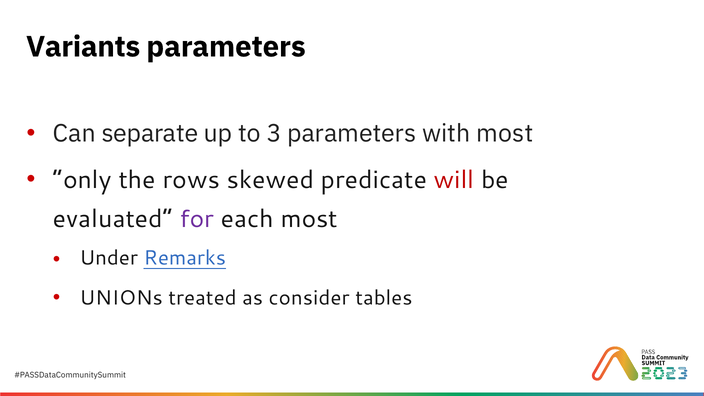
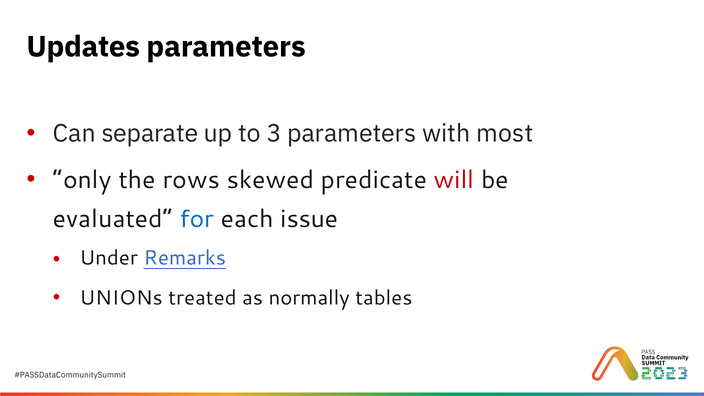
Variants: Variants -> Updates (83, 47)
for colour: purple -> blue (197, 219)
each most: most -> issue (309, 219)
consider: consider -> normally (309, 298)
